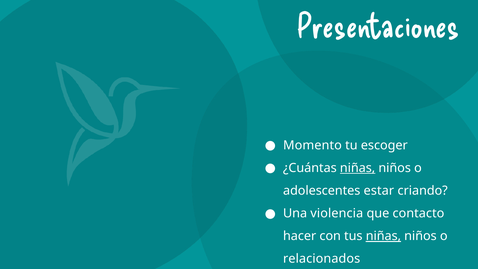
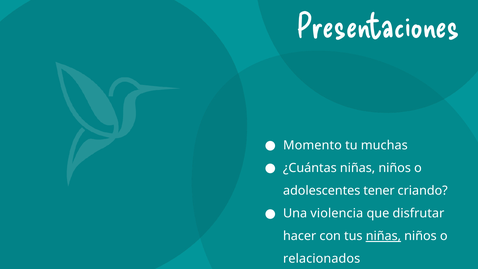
escoger: escoger -> muchas (384, 145)
niñas underline: present -> none (358, 168)
estar: estar -> tener (379, 191)
contacto: contacto -> disfrutar (418, 213)
